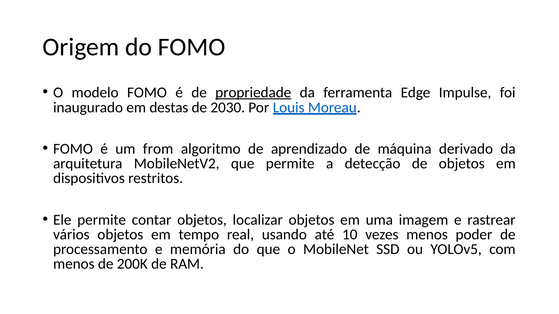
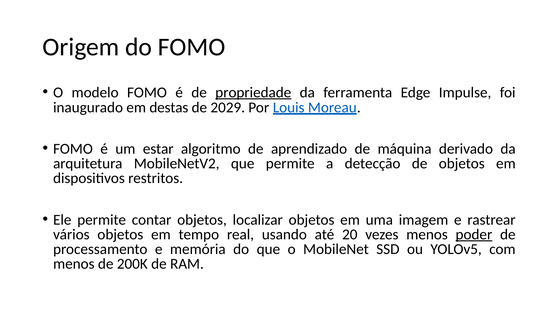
2030: 2030 -> 2029 (228, 108)
from: from -> estar (158, 149)
10: 10 -> 20 (350, 235)
poder underline: none -> present (474, 235)
